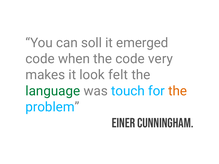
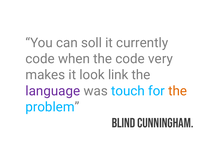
emerged: emerged -> currently (142, 43)
felt: felt -> link (118, 75)
language colour: green -> purple (53, 91)
Einer: Einer -> Blind (123, 123)
